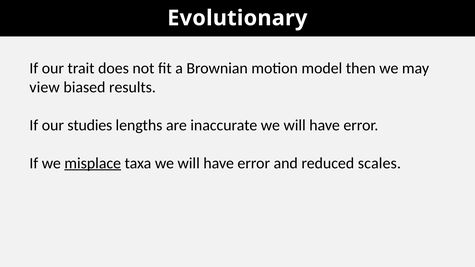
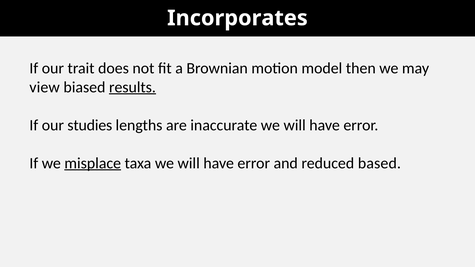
Evolutionary: Evolutionary -> Incorporates (237, 18)
results underline: none -> present (132, 87)
scales: scales -> based (379, 163)
